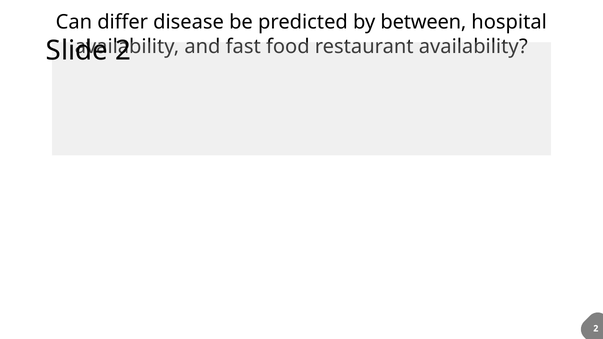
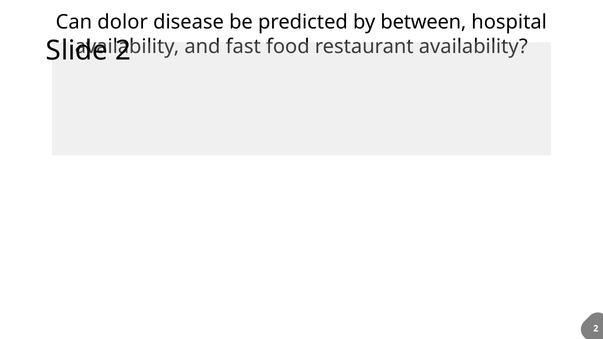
differ: differ -> dolor (123, 22)
